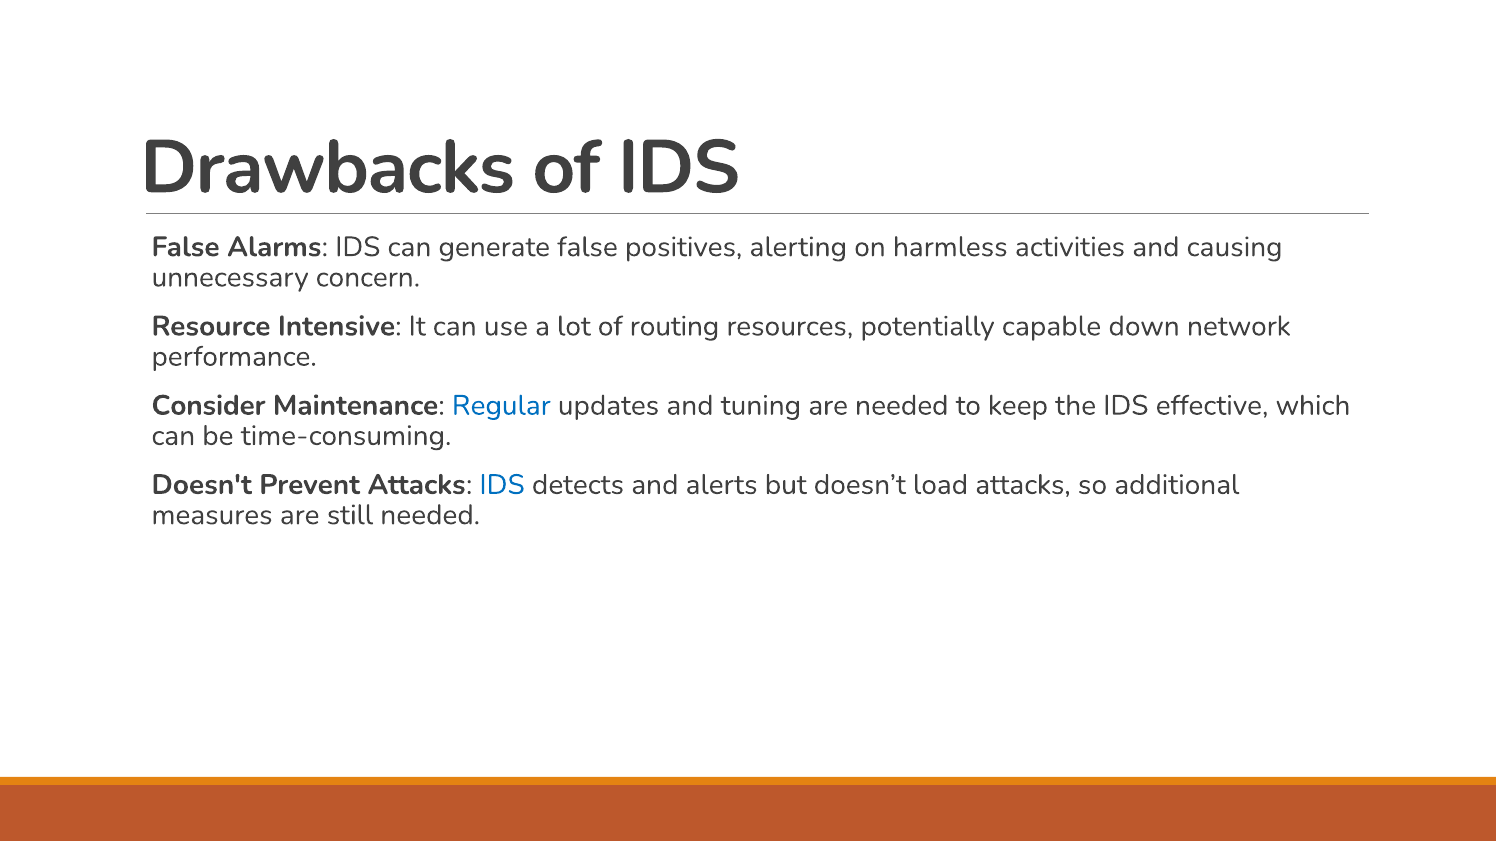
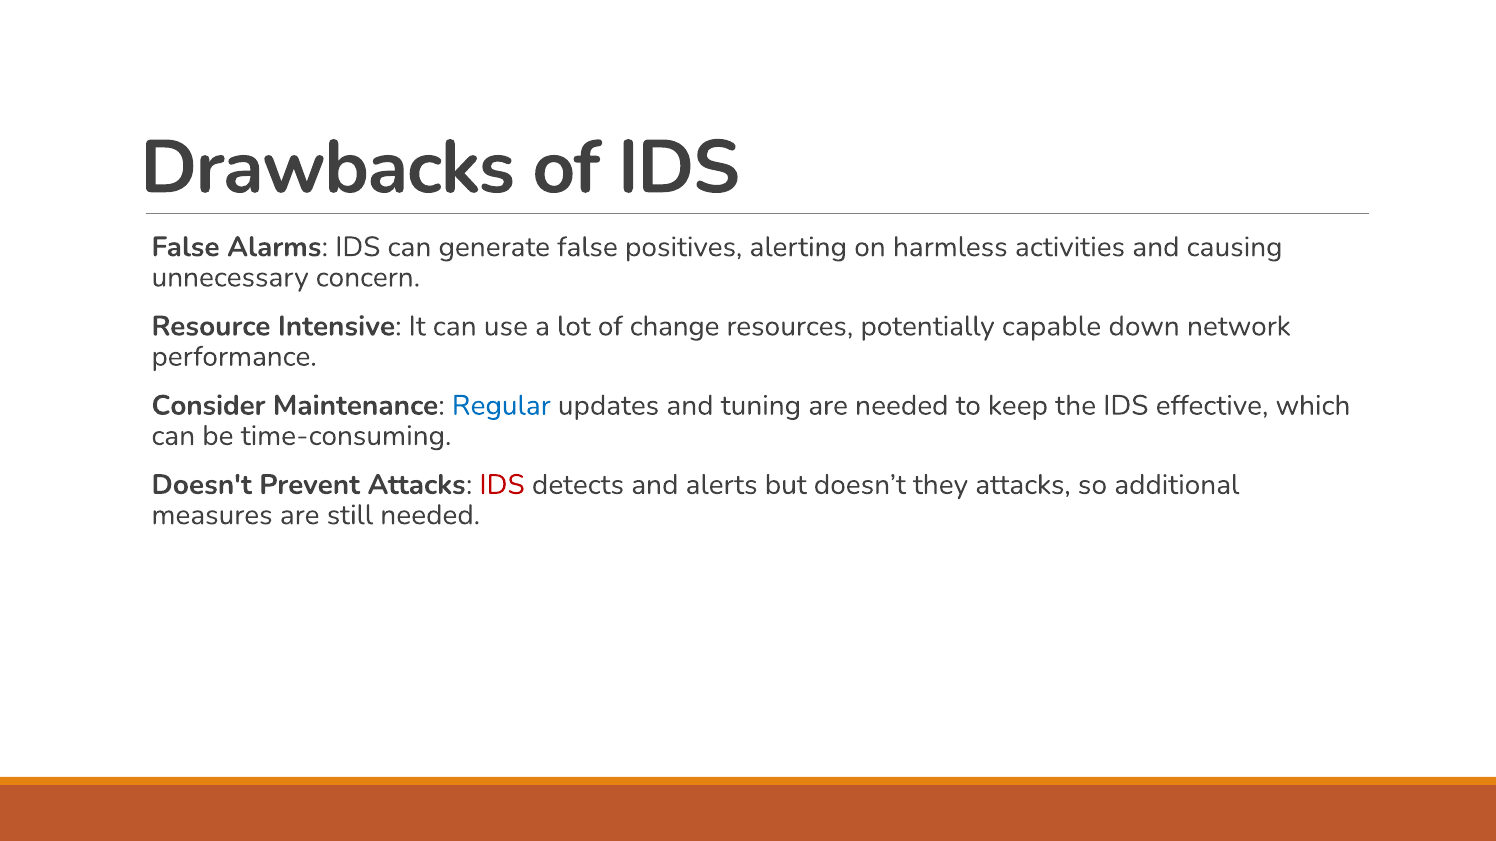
routing: routing -> change (675, 326)
IDS colour: blue -> red (502, 485)
load: load -> they (941, 485)
